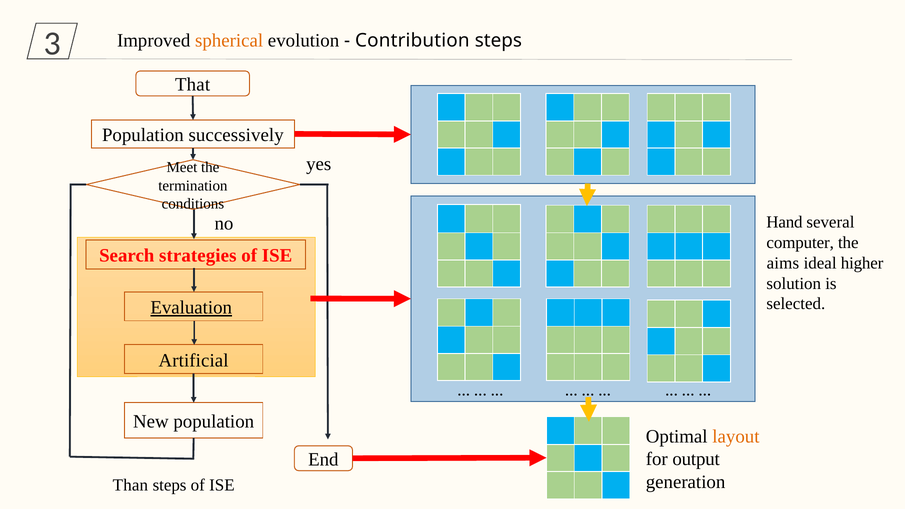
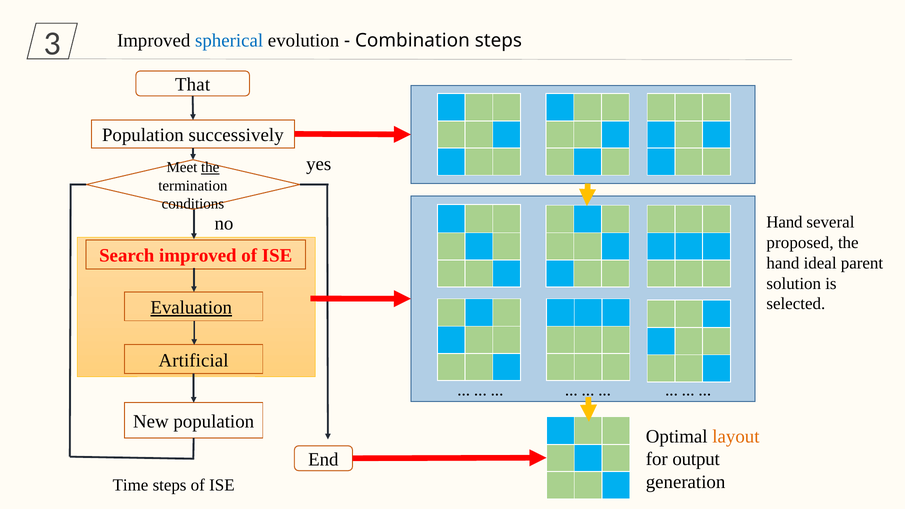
spherical colour: orange -> blue (229, 41)
Contribution: Contribution -> Combination (412, 41)
the underline: none -> present (210, 167)
computer: computer -> proposed (800, 243)
Search strategies: strategies -> improved (198, 256)
aims: aims -> hand (783, 263)
higher: higher -> parent (862, 263)
Than: Than -> Time (130, 485)
